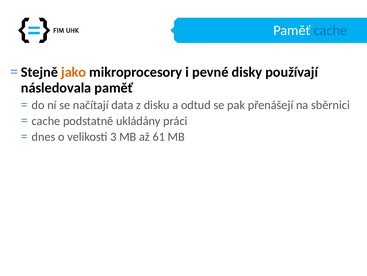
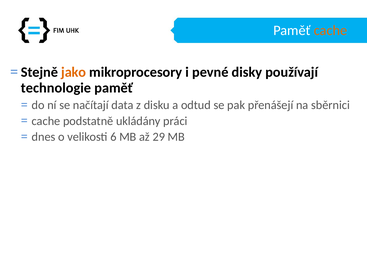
cache colour: blue -> orange (330, 30)
následovala: následovala -> technologie (56, 88)
3: 3 -> 6 (113, 137)
61: 61 -> 29 (159, 137)
